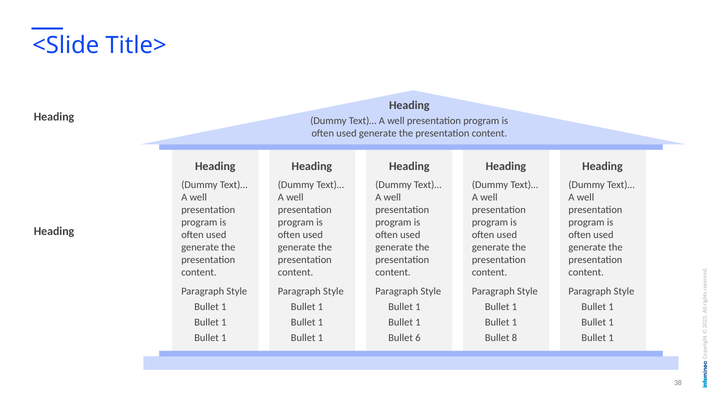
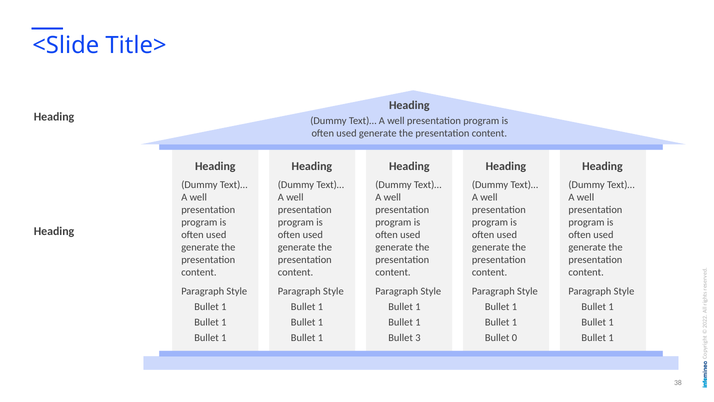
6: 6 -> 3 (418, 338)
8: 8 -> 0 (514, 338)
